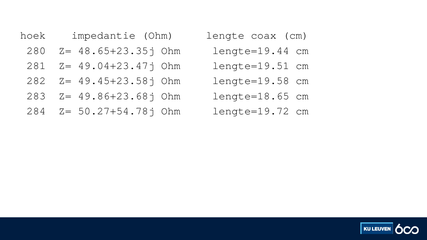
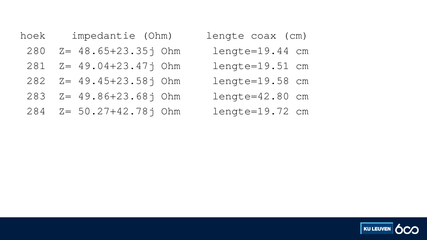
lengte=18.65: lengte=18.65 -> lengte=42.80 (251, 96)
50.27+54.78j: 50.27+54.78j -> 50.27+42.78j (116, 111)
